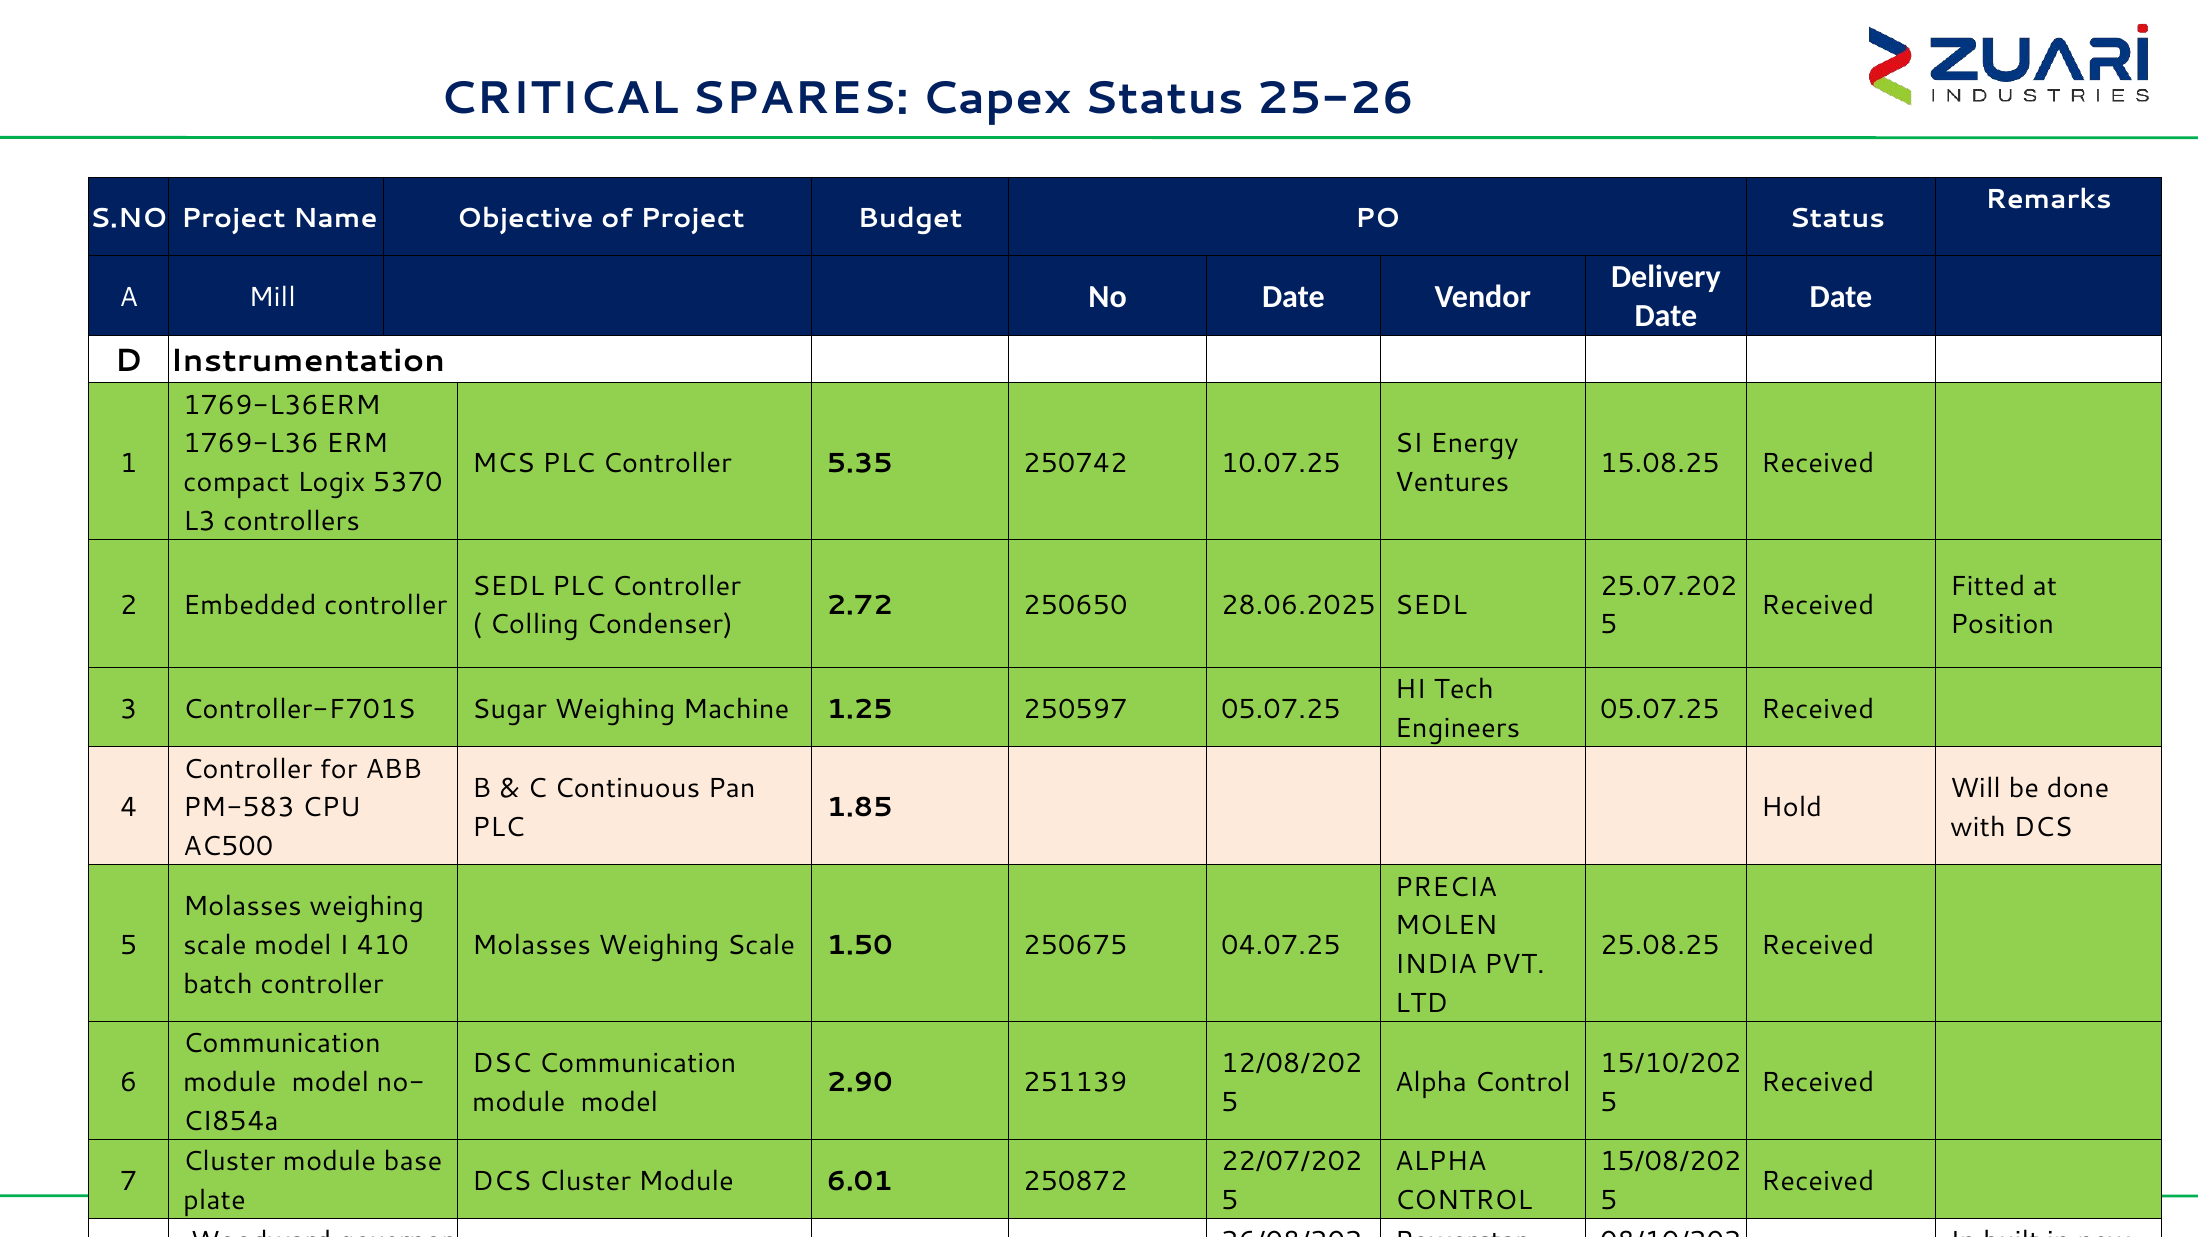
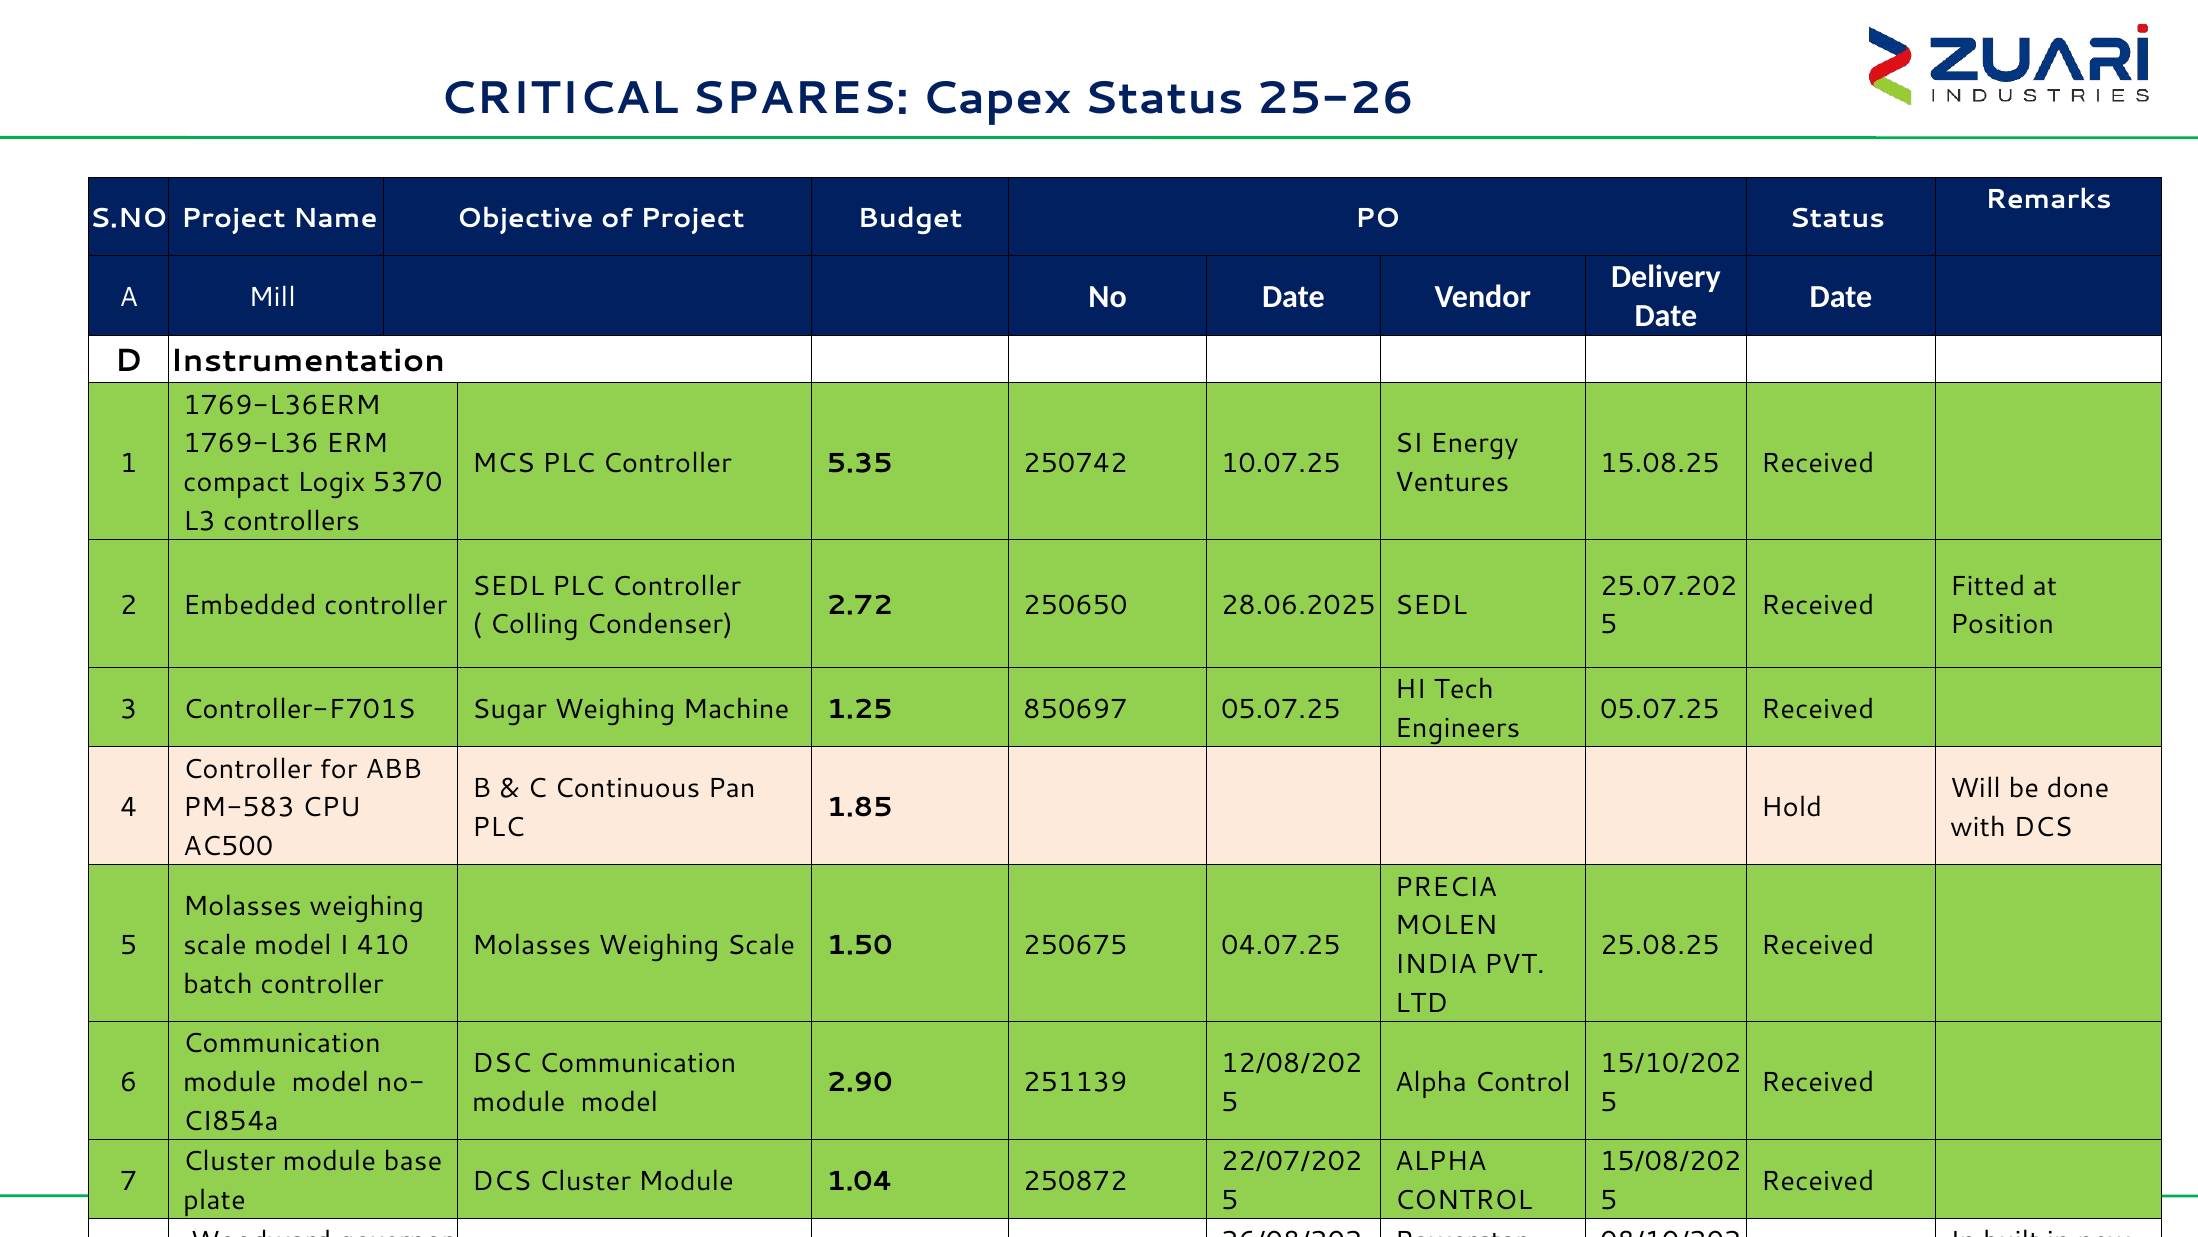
250597: 250597 -> 850697 (1075, 709)
6.01: 6.01 -> 1.04 (860, 1181)
